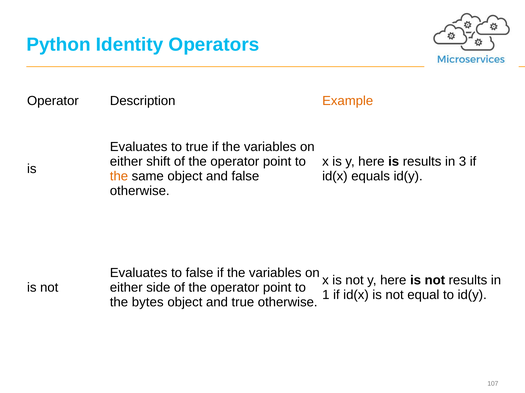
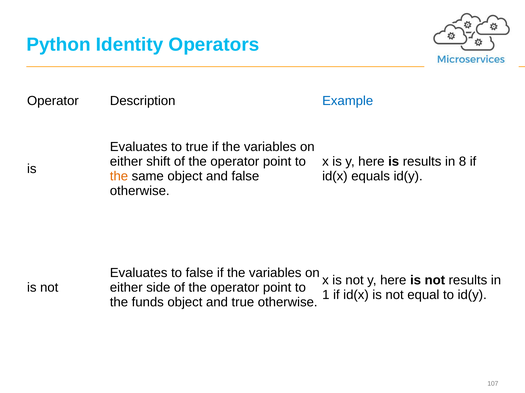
Example colour: orange -> blue (348, 101)
3: 3 -> 8 (462, 162)
bytes: bytes -> funds (148, 303)
